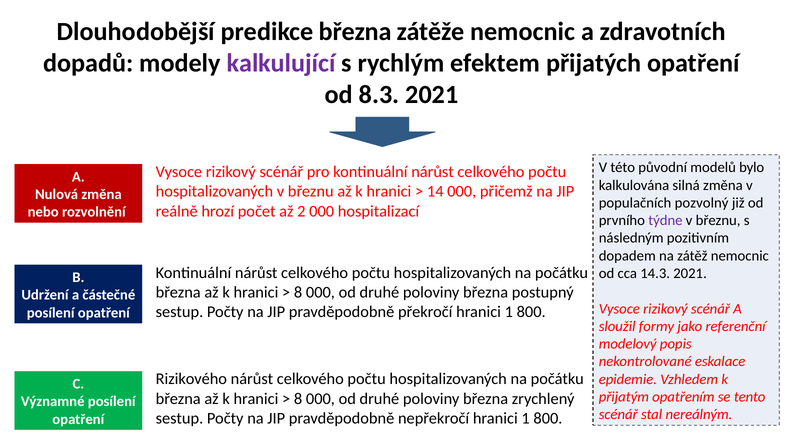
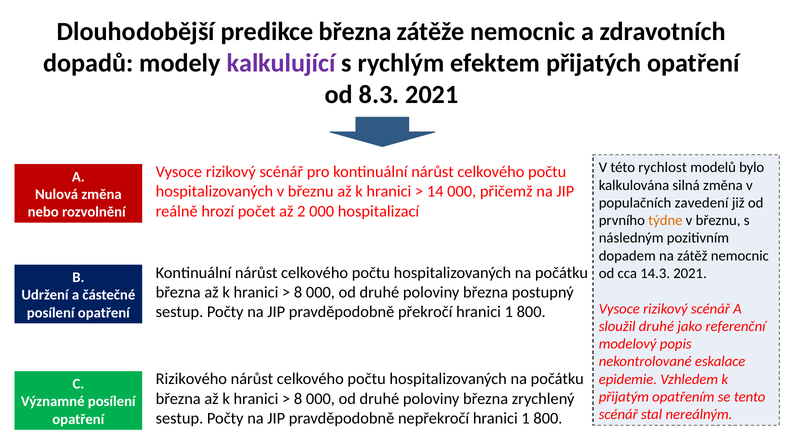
původní: původní -> rychlost (663, 168)
pozvolný: pozvolný -> zavedení (702, 203)
týdne colour: purple -> orange (665, 221)
sloužil formy: formy -> druhé (656, 327)
